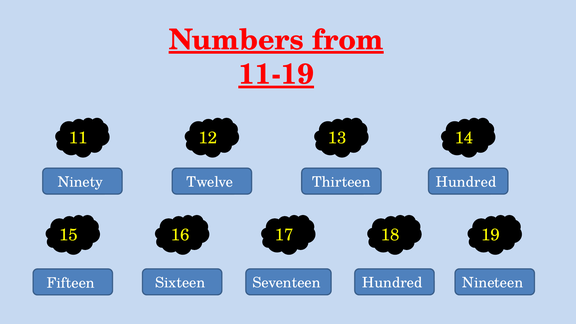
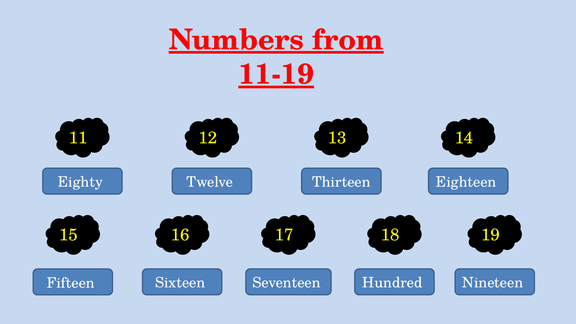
Ninety: Ninety -> Eighty (80, 182)
Thirteen Hundred: Hundred -> Eighteen (466, 182)
